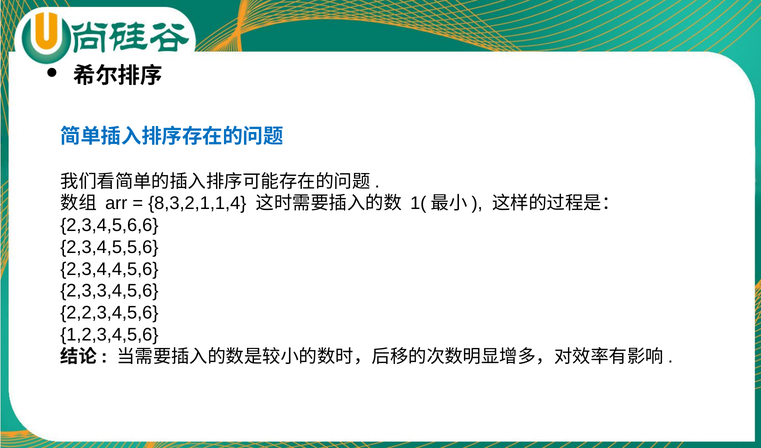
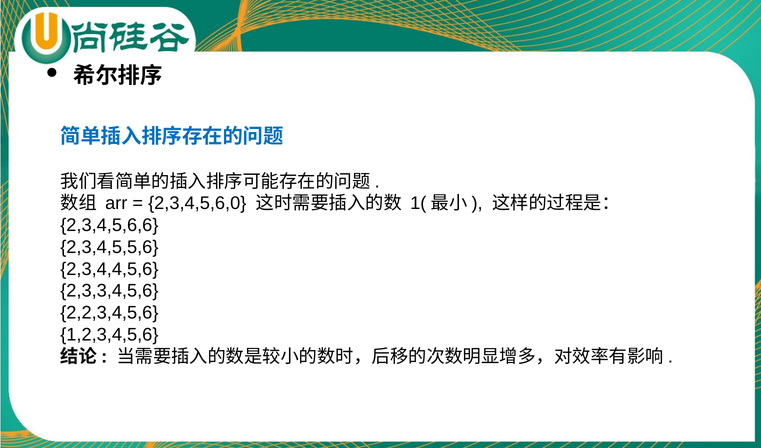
8,3,2,1,1,4: 8,3,2,1,1,4 -> 2,3,4,5,6,0 (197, 203)
